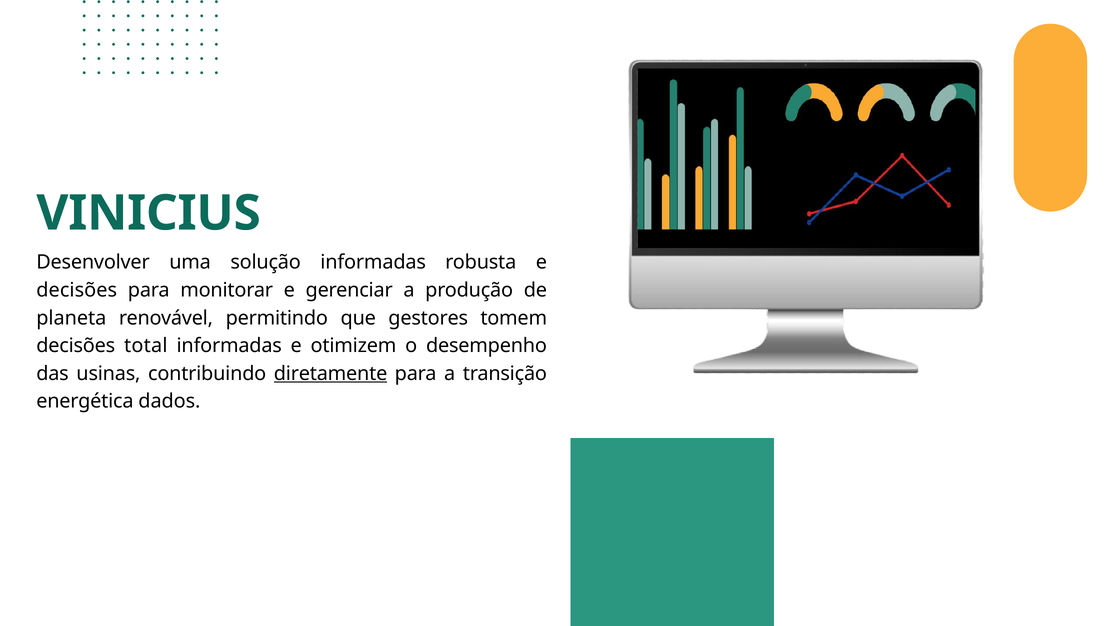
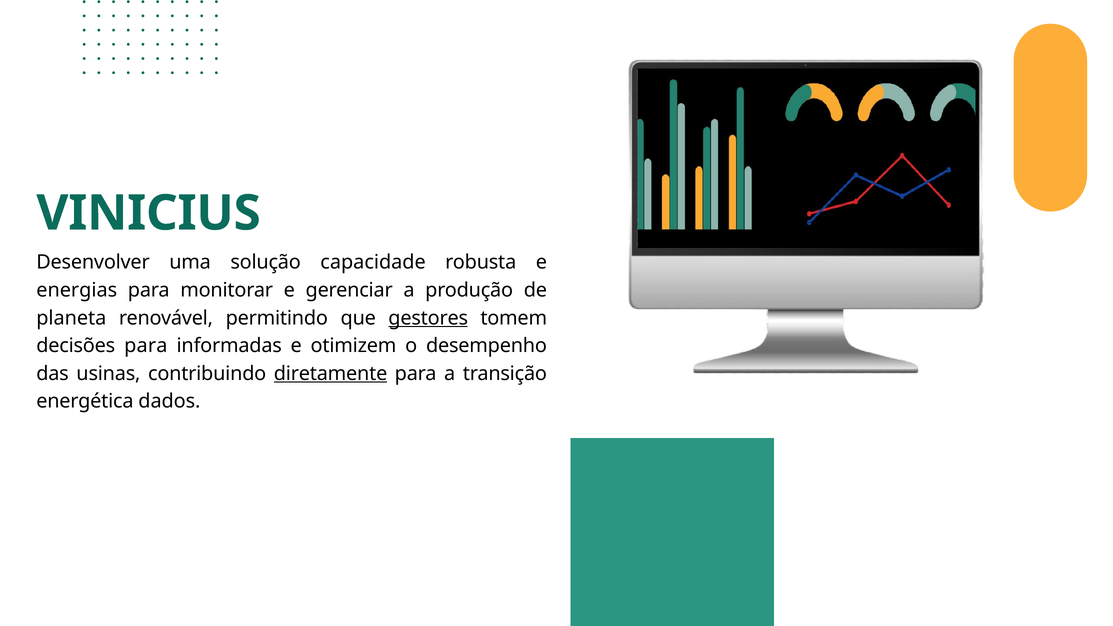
solução informadas: informadas -> capacidade (373, 262)
decisões: decisões -> energias (77, 290)
gestores underline: none -> present (428, 318)
decisões total: total -> para (146, 346)
